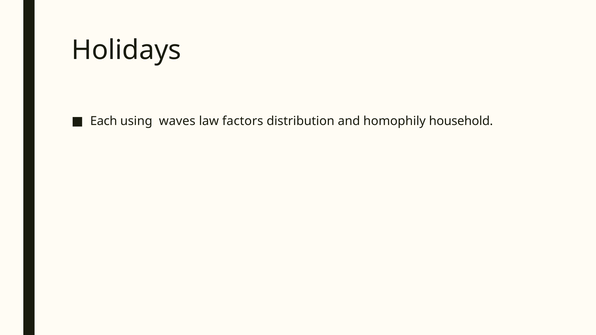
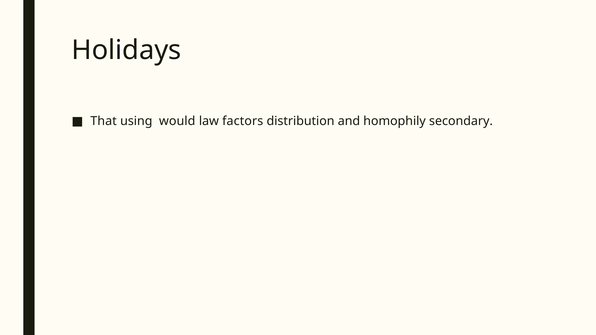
Each: Each -> That (104, 121)
waves: waves -> would (177, 121)
household: household -> secondary (461, 121)
